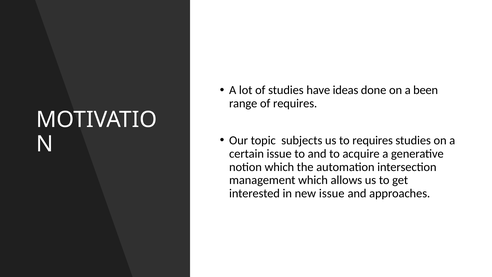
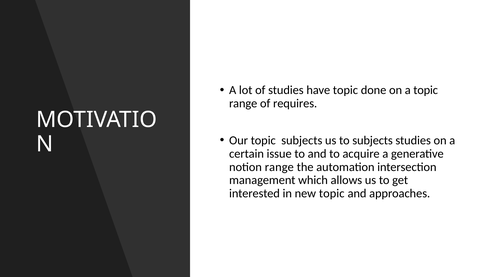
have ideas: ideas -> topic (345, 90)
a been: been -> topic (426, 90)
to requires: requires -> subjects (373, 140)
notion which: which -> range (279, 167)
new issue: issue -> topic (332, 193)
